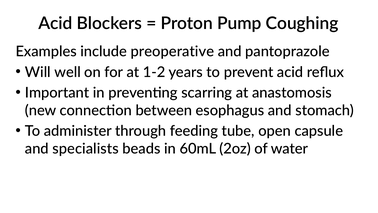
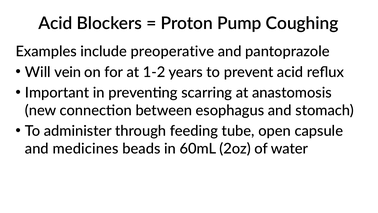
well: well -> vein (68, 72)
specialists: specialists -> medicines (86, 149)
